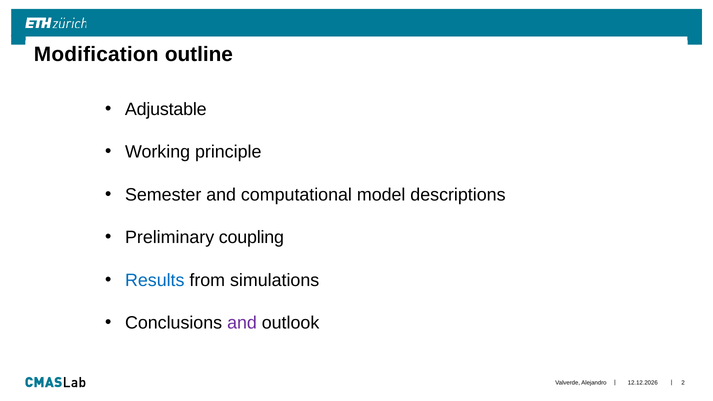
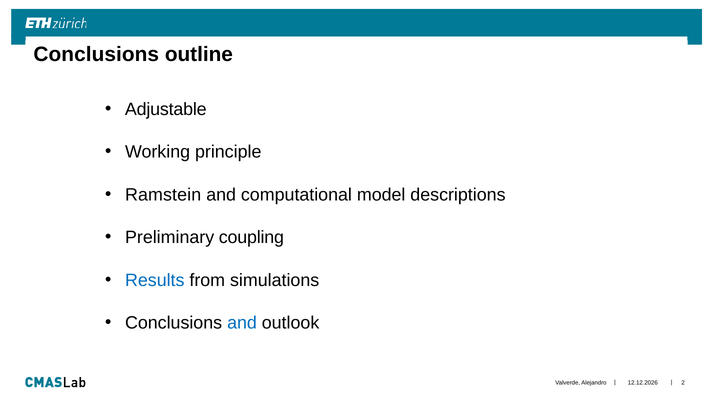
Modification: Modification -> Conclusions (96, 54)
Semester: Semester -> Ramstein (163, 195)
and colour: purple -> blue (242, 323)
